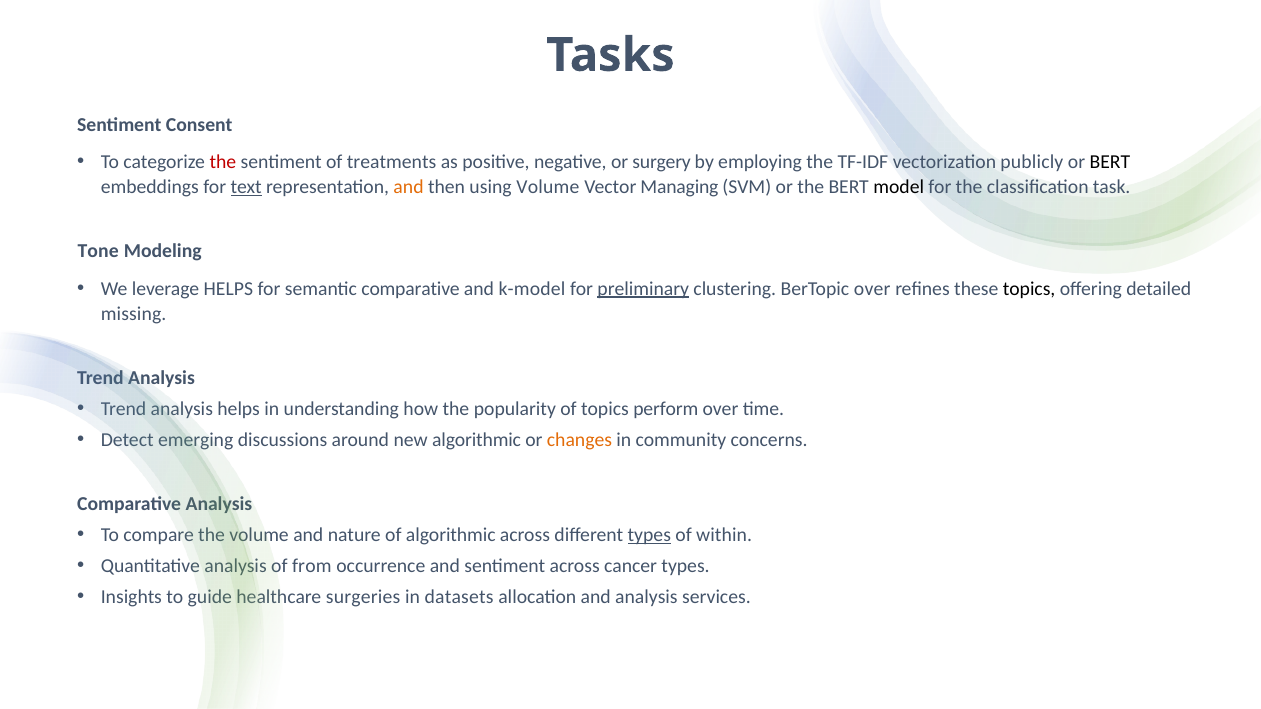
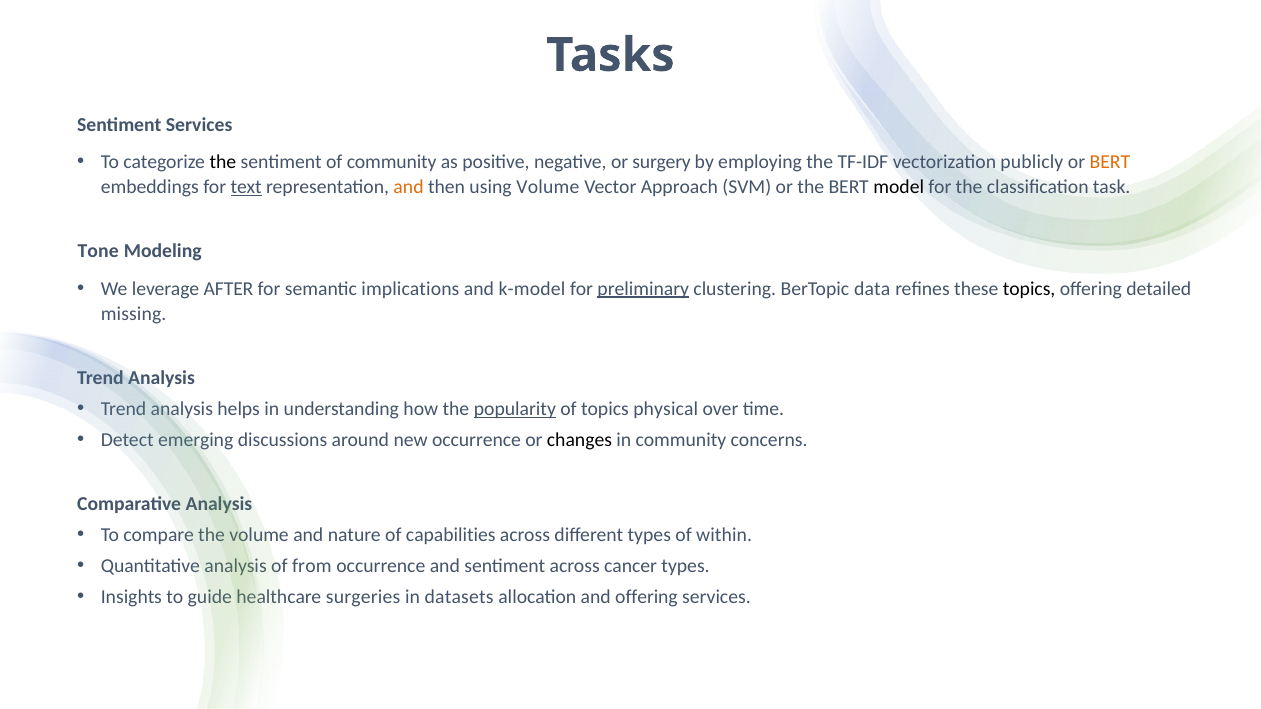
Sentiment Consent: Consent -> Services (199, 125)
the colour: red -> black (223, 162)
of treatments: treatments -> community (392, 162)
BERT colour: black -> orange (1110, 162)
Managing: Managing -> Approach (679, 187)
leverage HELPS: HELPS -> AFTER (229, 289)
semantic comparative: comparative -> implications (410, 289)
BerTopic over: over -> data (872, 289)
popularity underline: none -> present (515, 409)
perform: perform -> physical (666, 409)
new algorithmic: algorithmic -> occurrence (477, 440)
changes colour: orange -> black (579, 440)
of algorithmic: algorithmic -> capabilities (451, 535)
types underline: present -> none (649, 535)
and analysis: analysis -> offering (646, 597)
